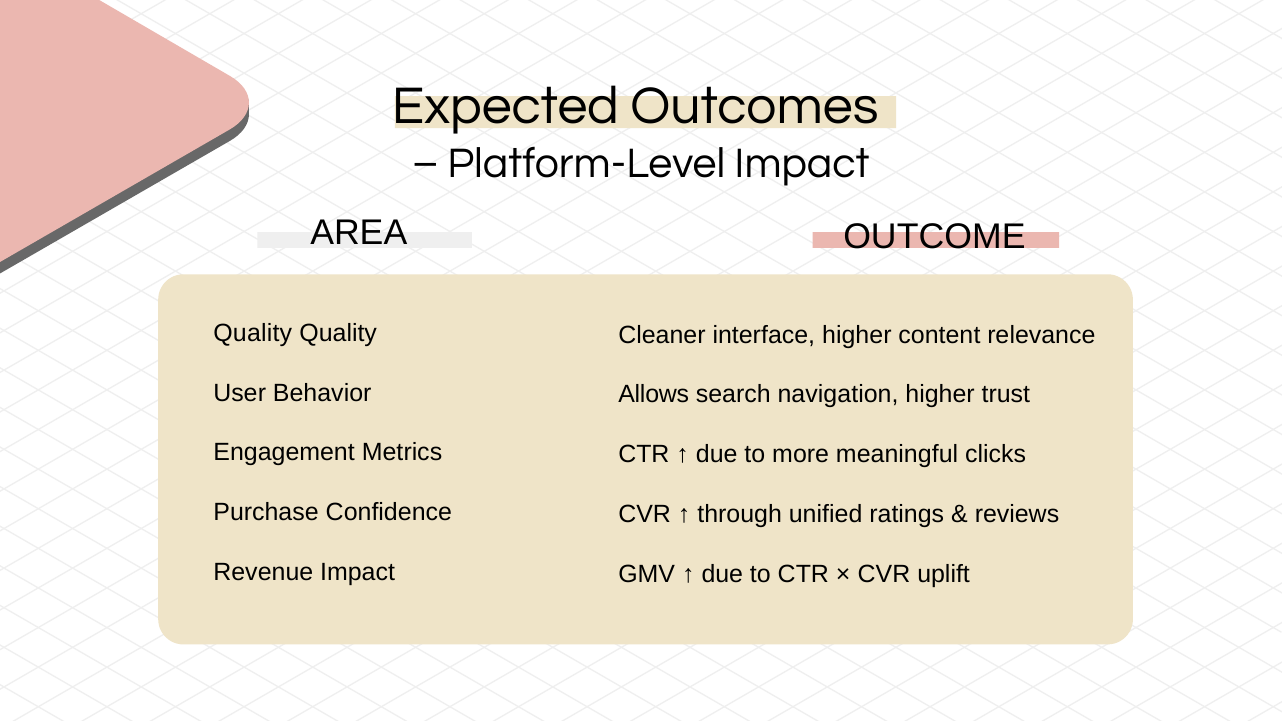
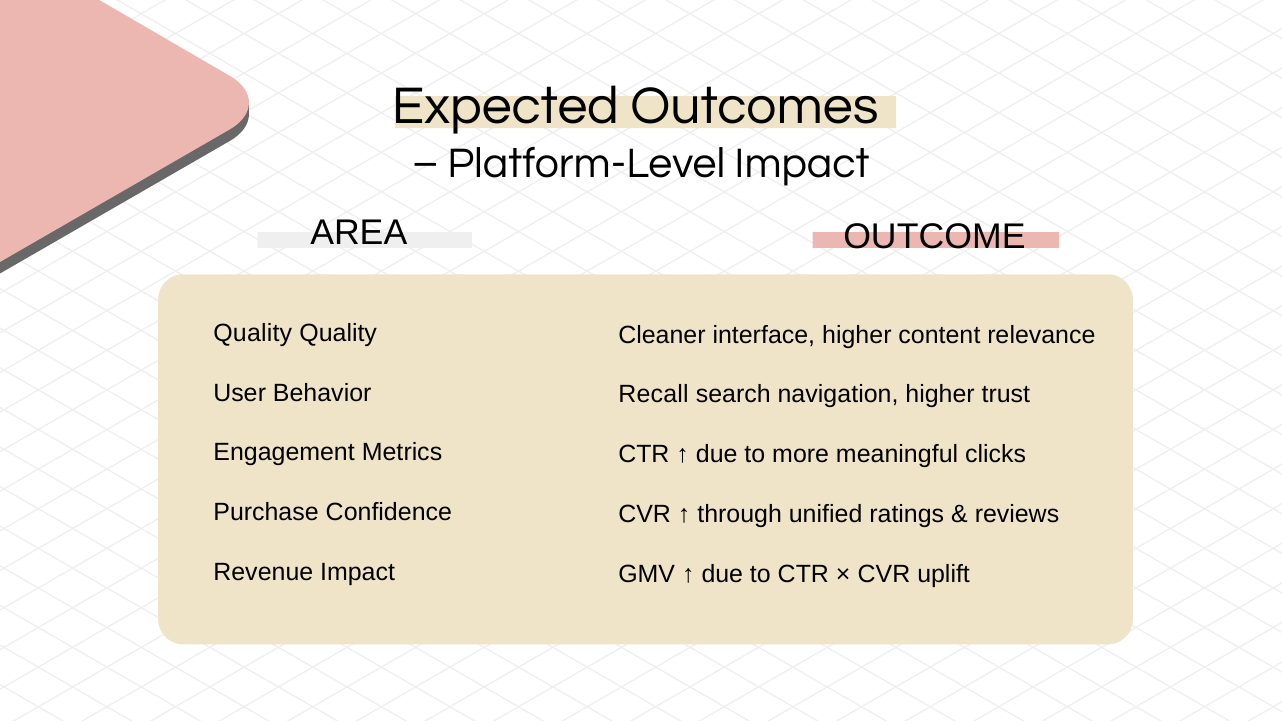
Allows: Allows -> Recall (653, 395)
